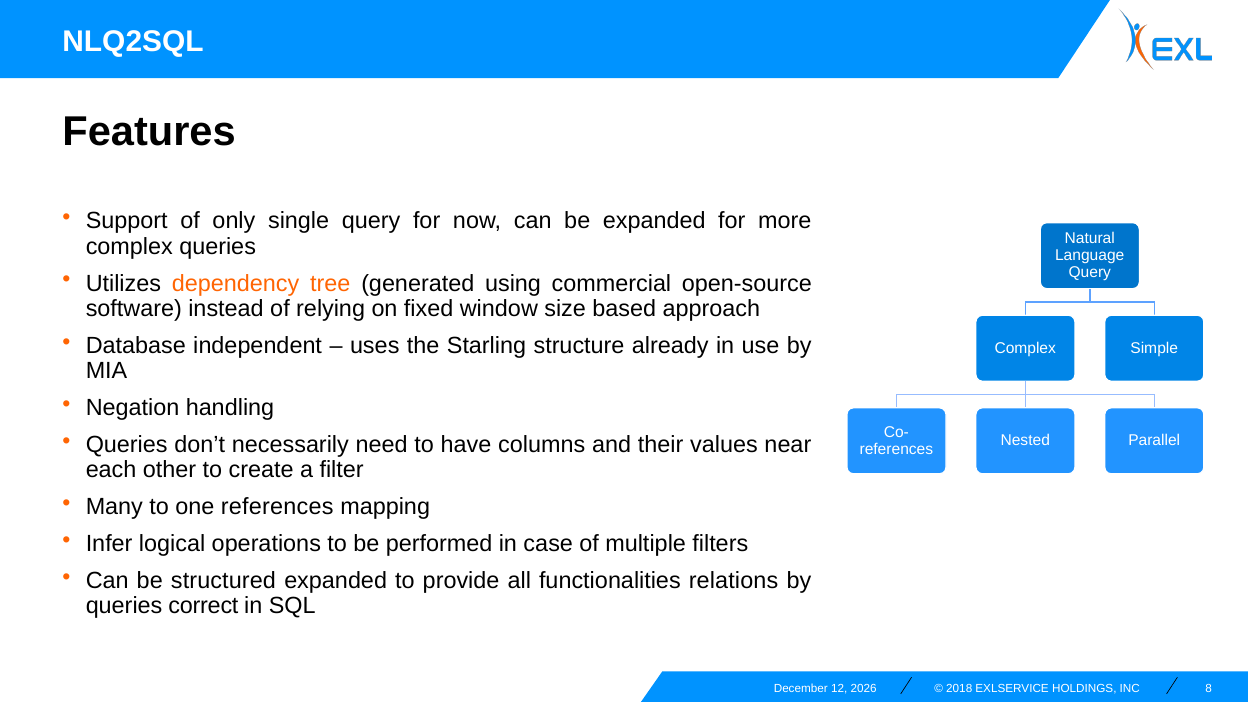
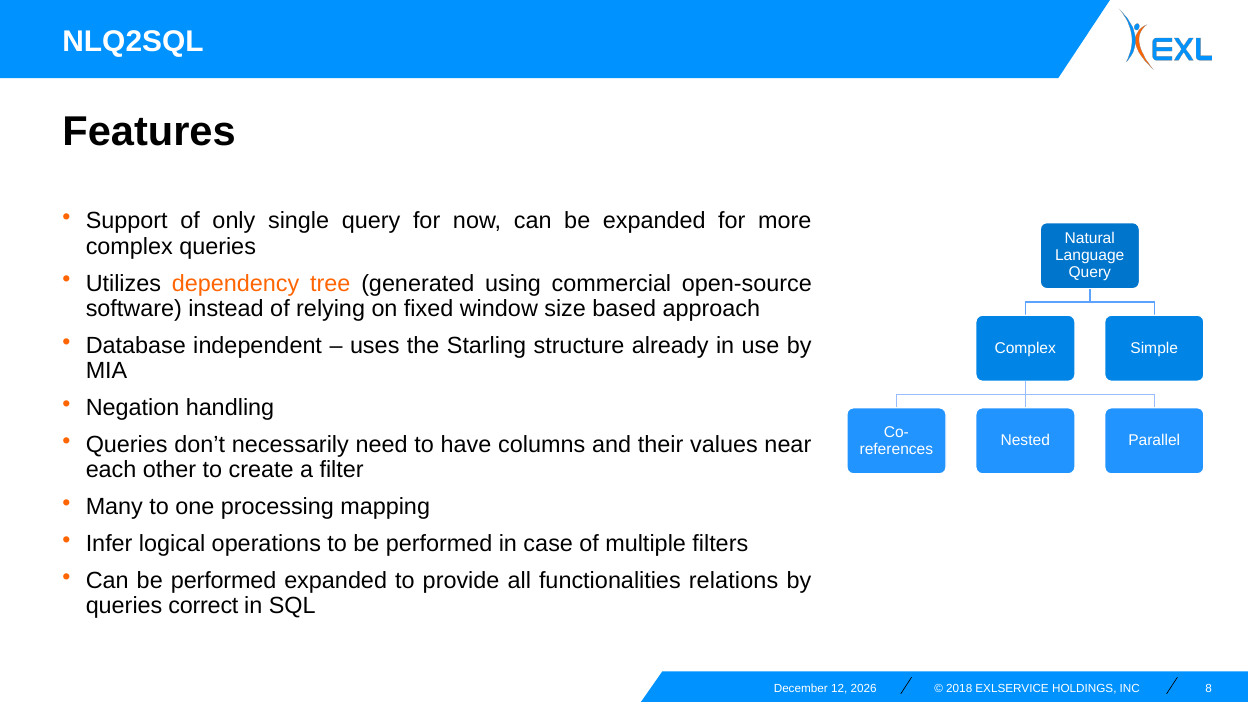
one references: references -> processing (277, 507)
Can be structured: structured -> performed (224, 581)
